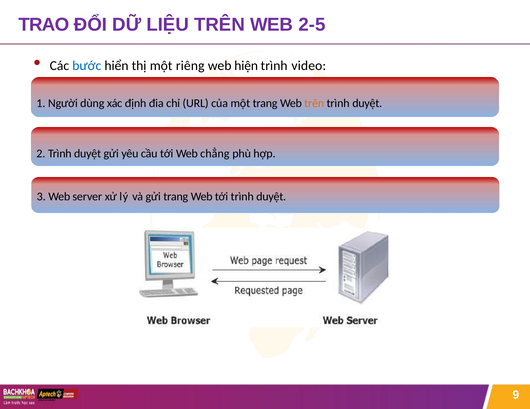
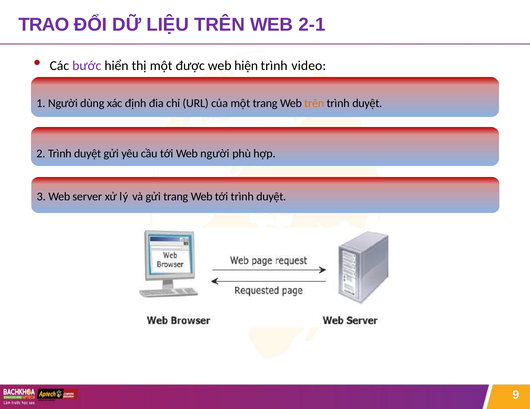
2-5: 2-5 -> 2-1 (312, 25)
bước colour: blue -> purple (87, 66)
riêng: riêng -> được (190, 66)
chẳng: chẳng -> người (215, 154)
